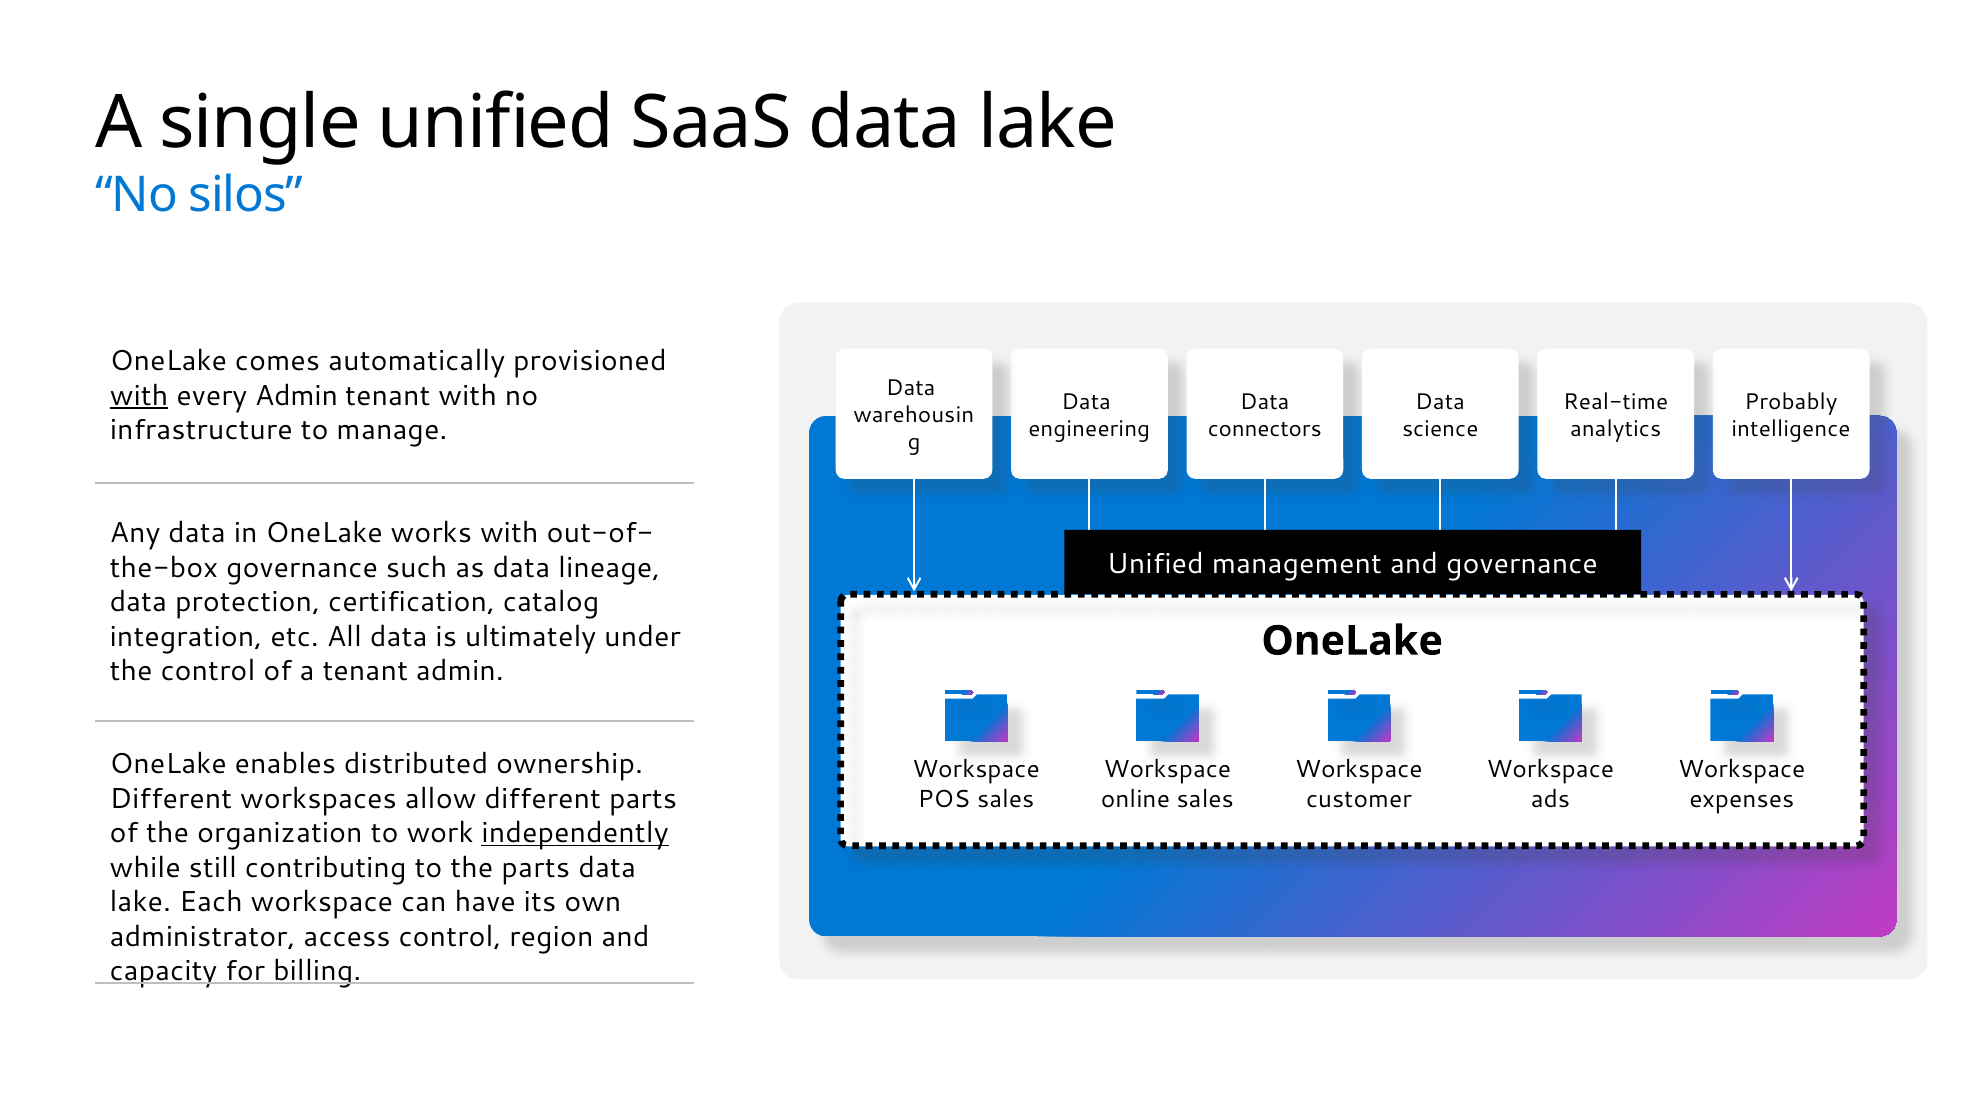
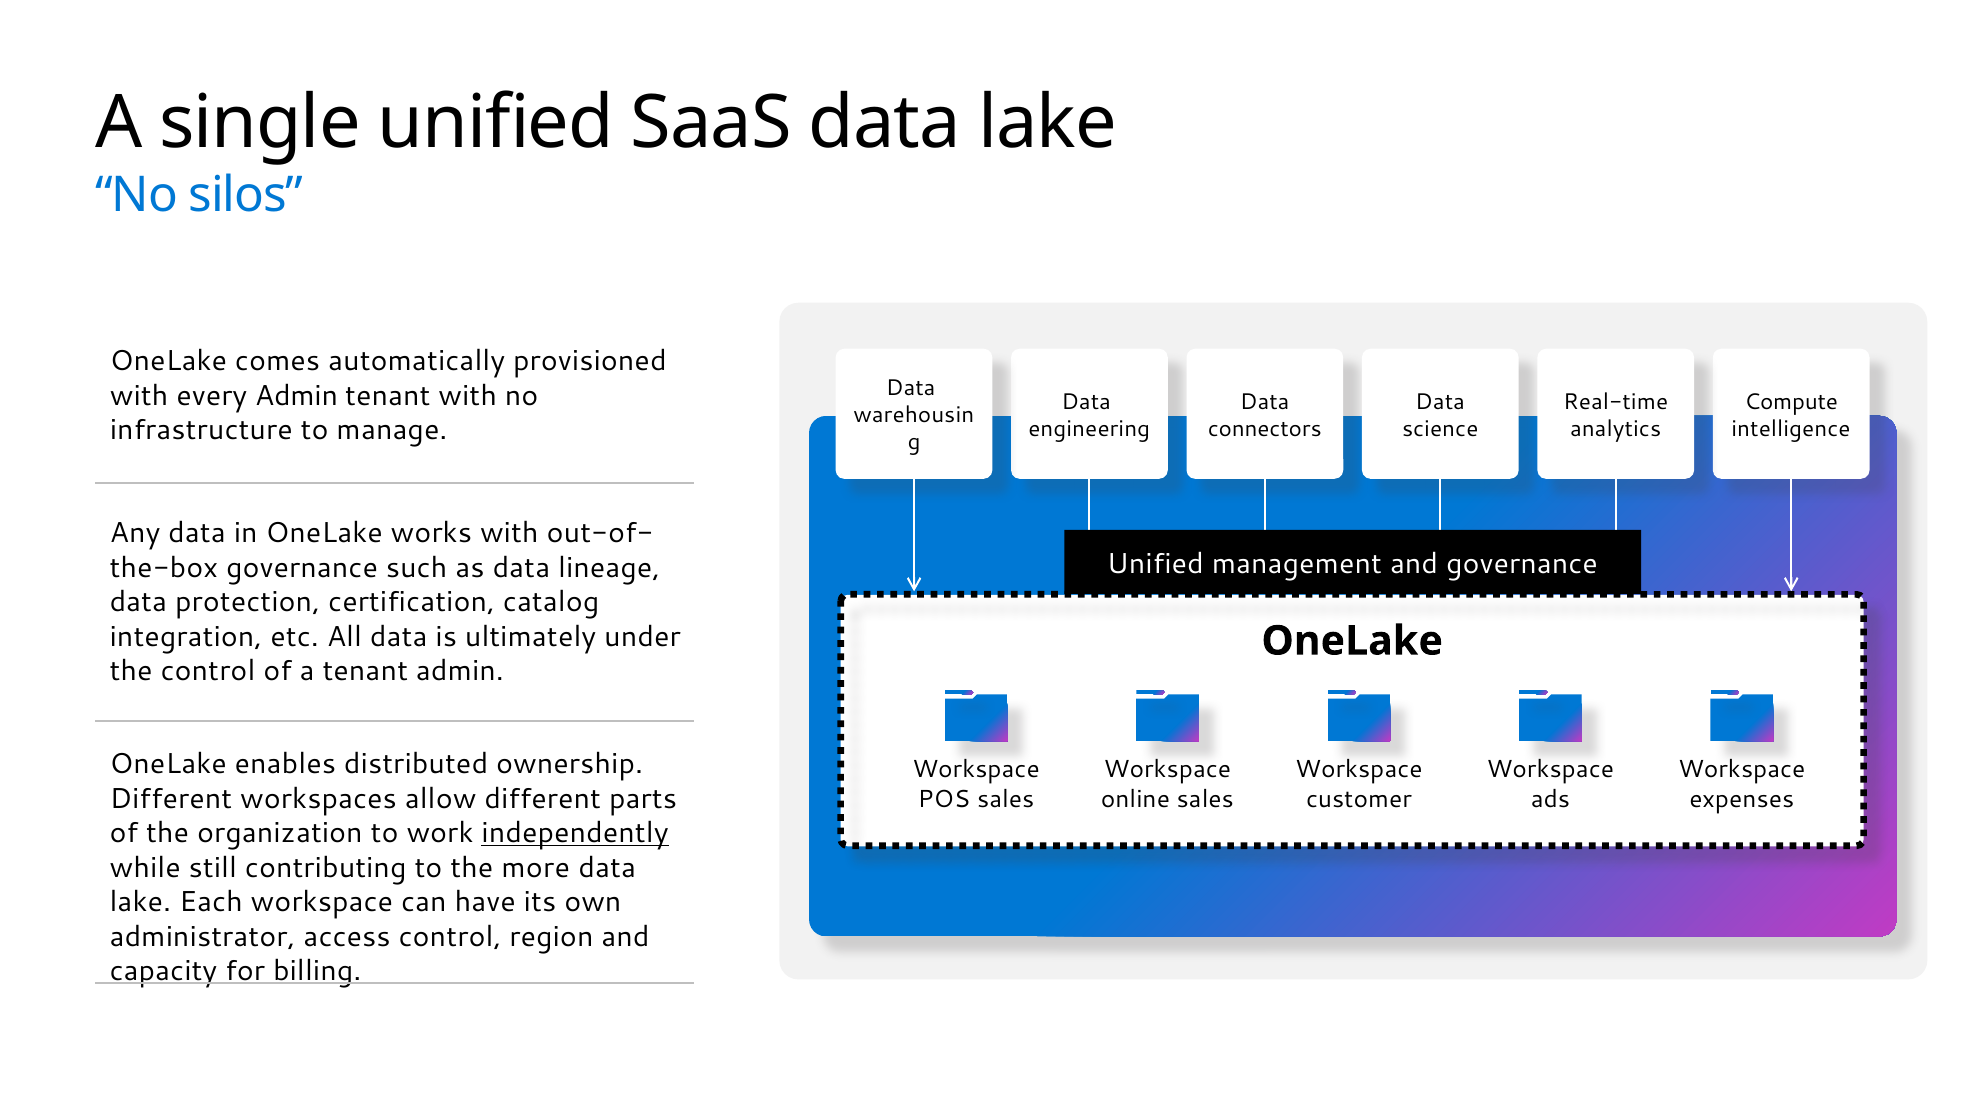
with underline: present -> none (139, 396)
Probably: Probably -> Compute (1791, 402)
the parts: parts -> more (536, 868)
